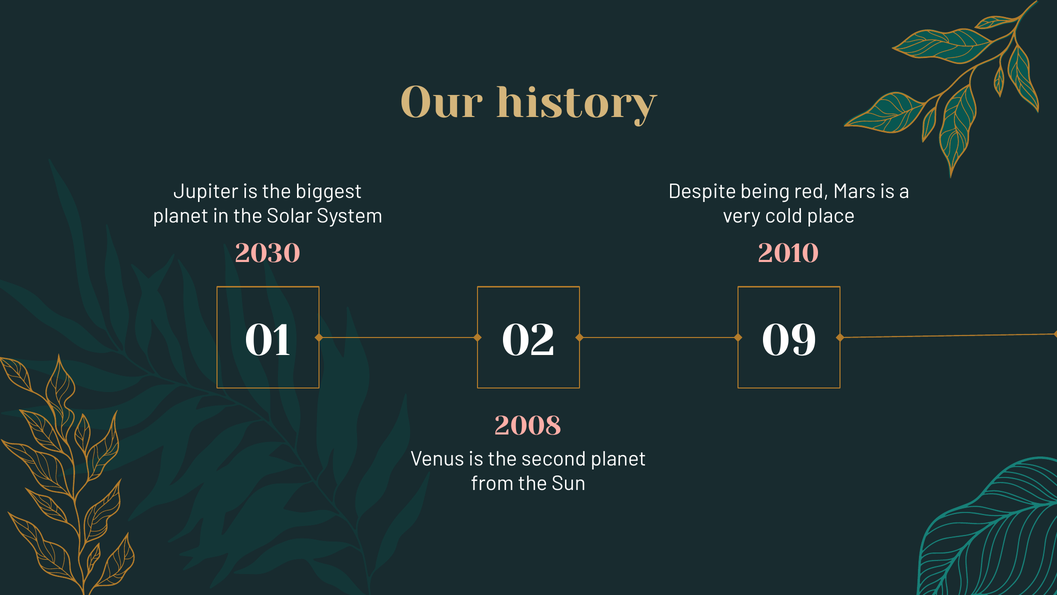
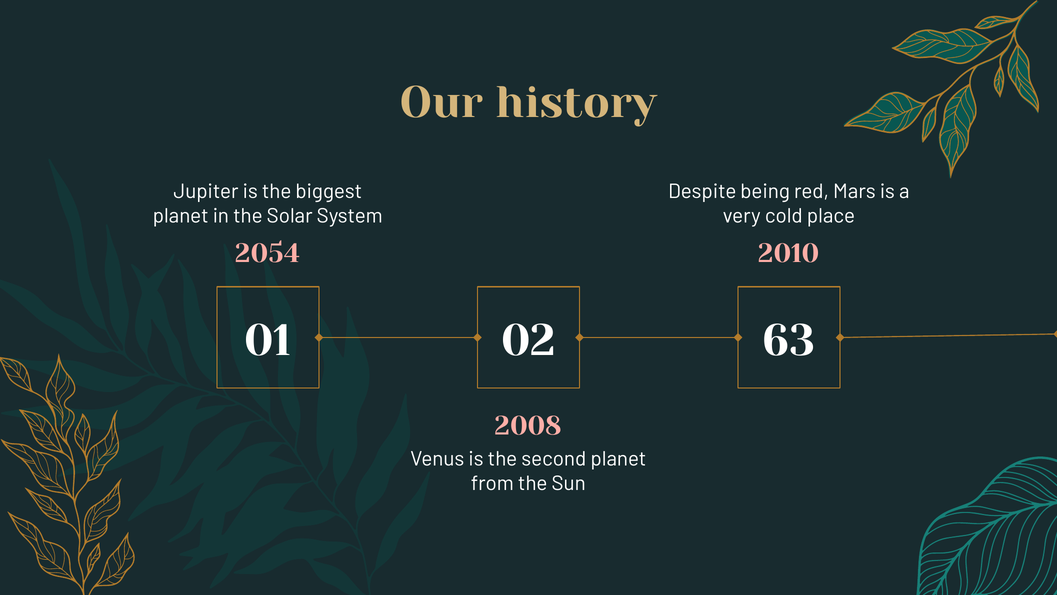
2030: 2030 -> 2054 (268, 253)
09: 09 -> 63 (789, 340)
